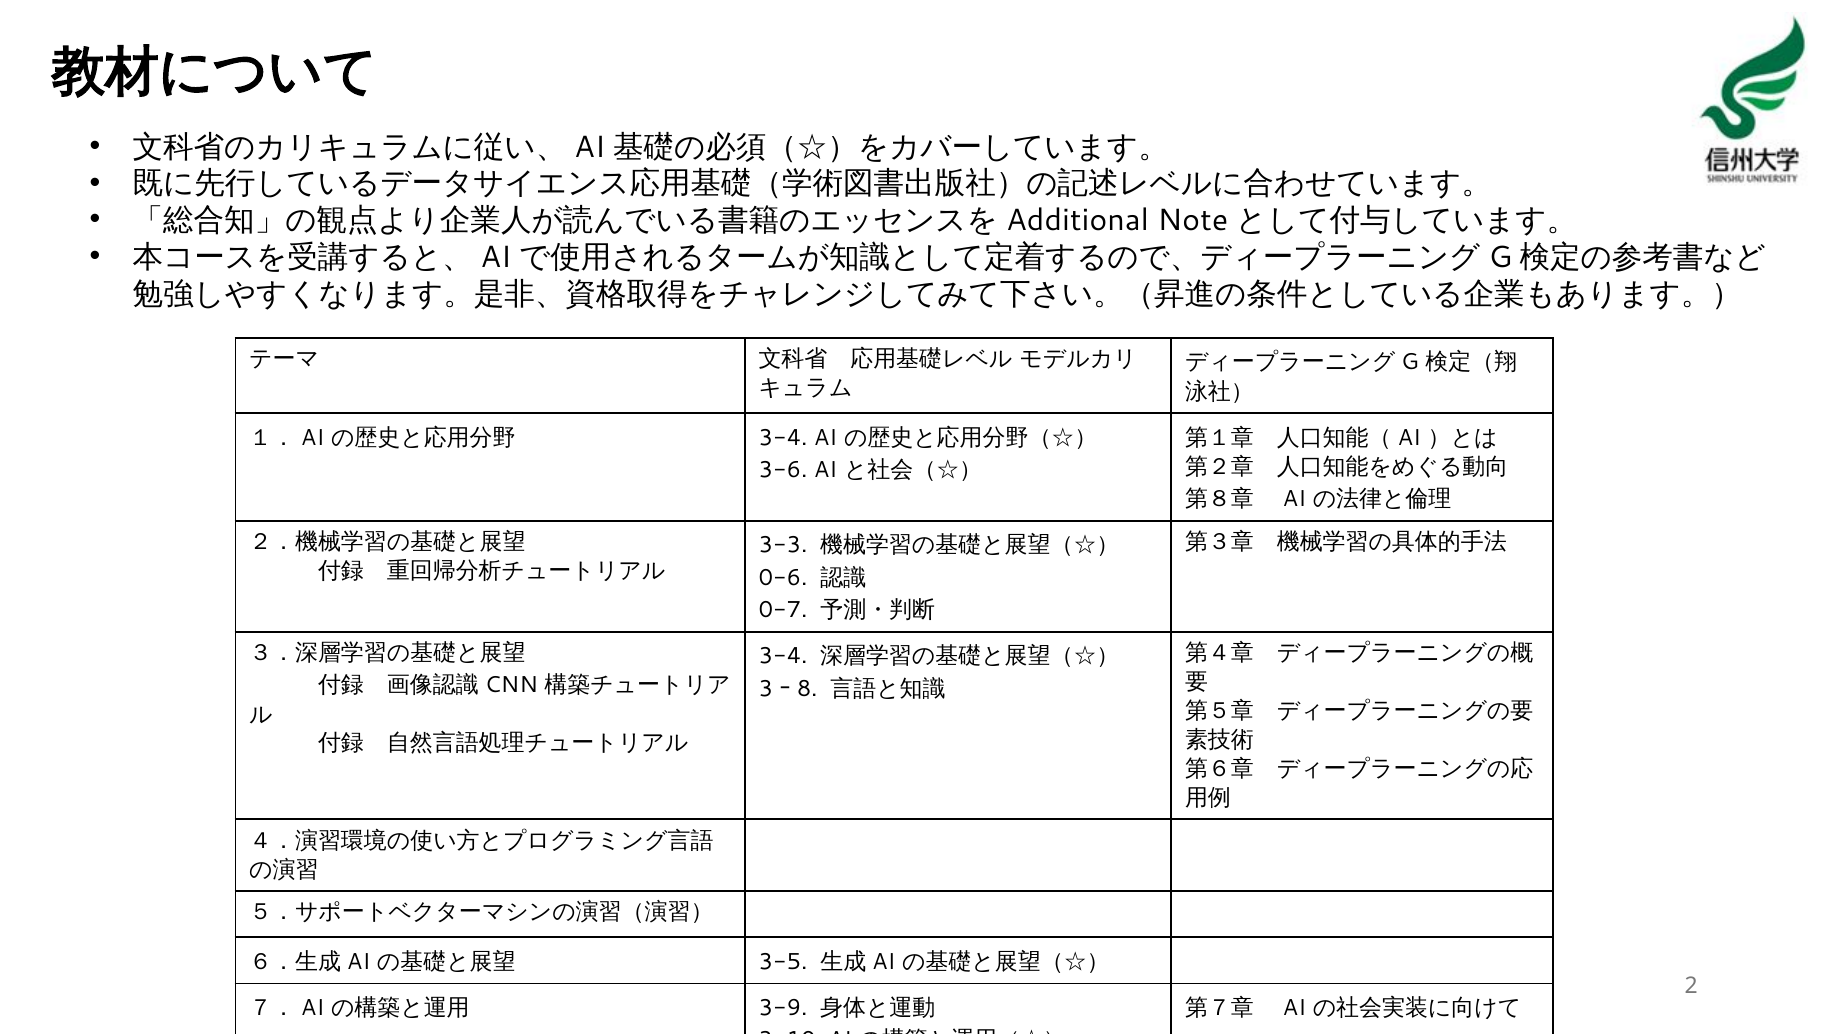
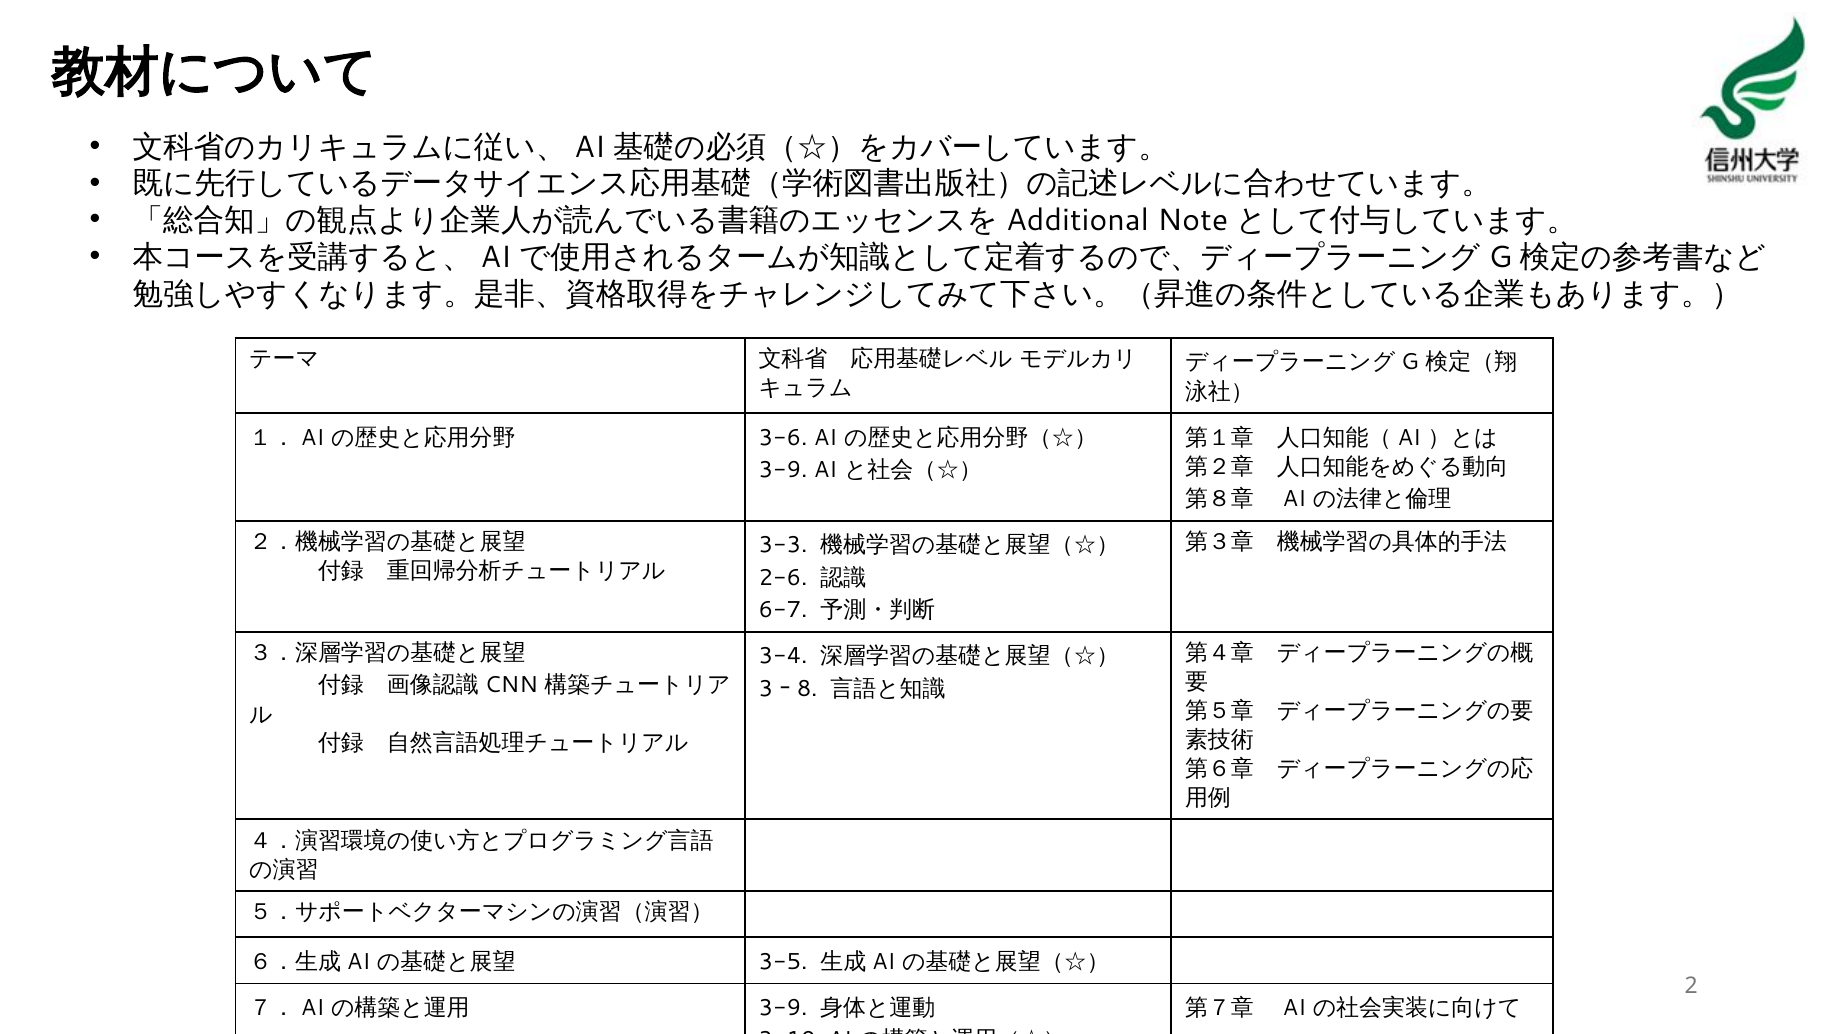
3-4: 3-4 -> 3-6 (783, 437)
3-6: 3-6 -> 3-9 (783, 470)
0-6: 0-6 -> 2-6 (783, 577)
0-7: 0-7 -> 6-7 (783, 610)
